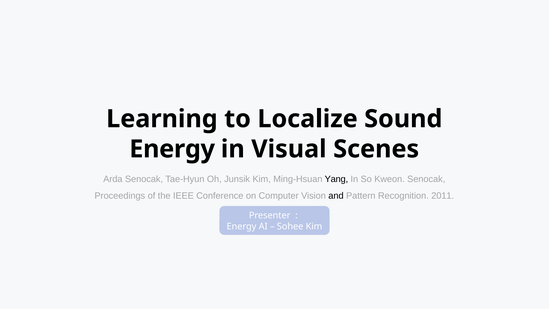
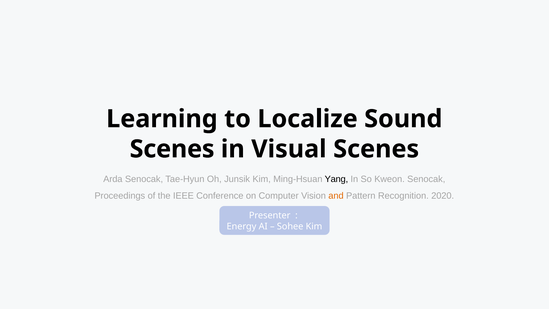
Energy: Energy -> Scenes (172, 149)
and colour: black -> orange (336, 196)
2011: 2011 -> 2020 (443, 196)
